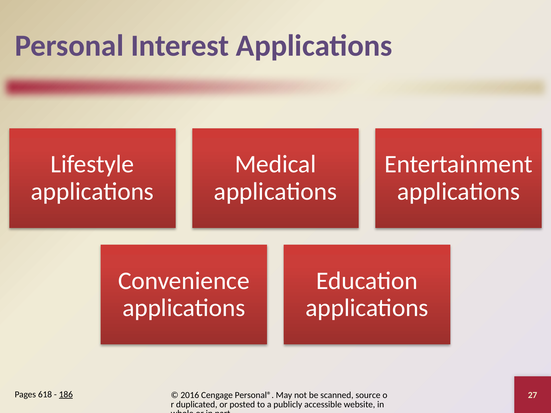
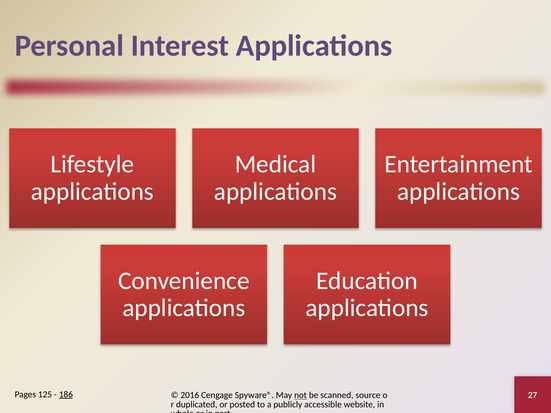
618: 618 -> 125 (45, 395)
Personal®: Personal® -> Spyware® (254, 395)
not underline: none -> present (301, 395)
